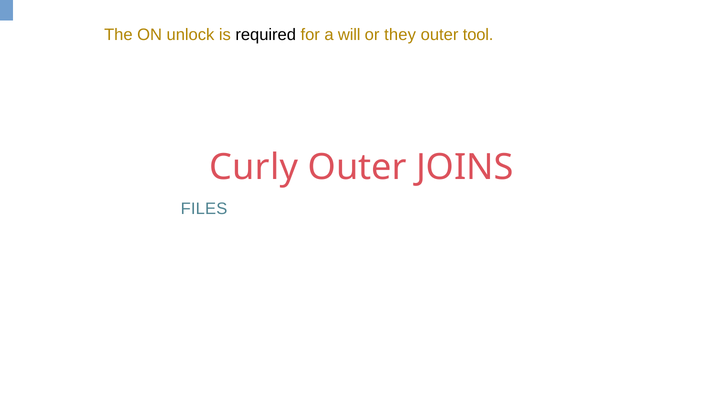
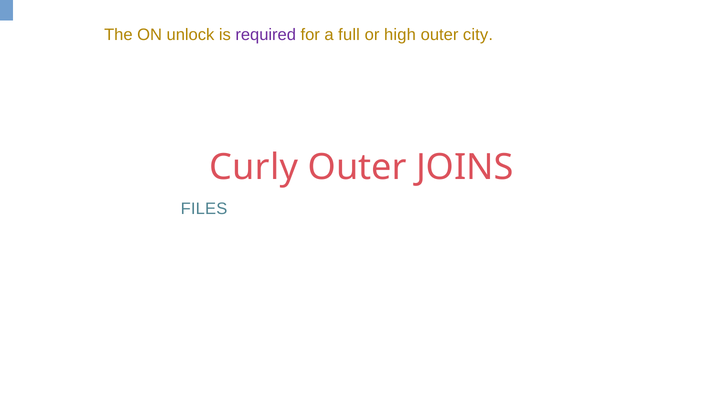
required colour: black -> purple (266, 35)
will: will -> full (349, 35)
they: they -> high (400, 35)
tool: tool -> city (478, 35)
